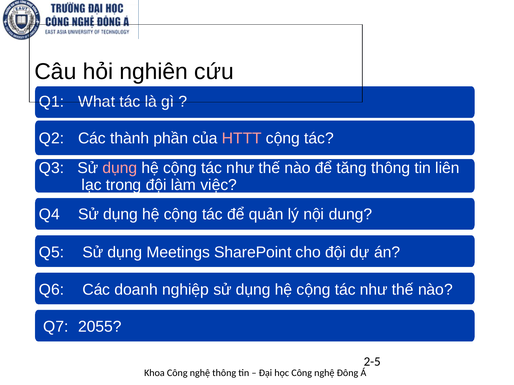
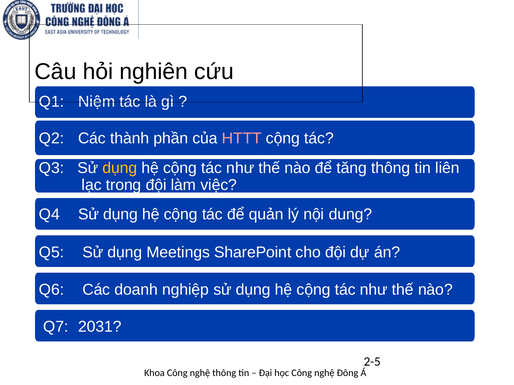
What: What -> Niệm (97, 102)
dụng colour: pink -> yellow (120, 168)
2055: 2055 -> 2031 (100, 327)
